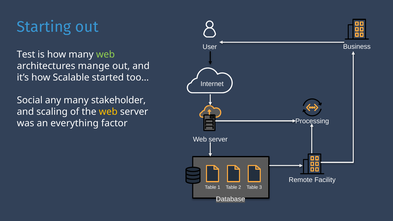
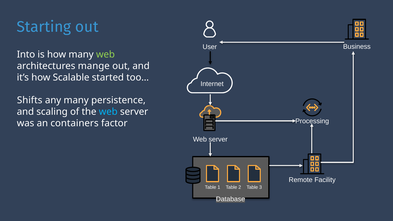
Test: Test -> Into (26, 54)
Social: Social -> Shifts (30, 100)
stakeholder: stakeholder -> persistence (118, 100)
web colour: yellow -> light blue (108, 112)
everything: everything -> containers (75, 123)
